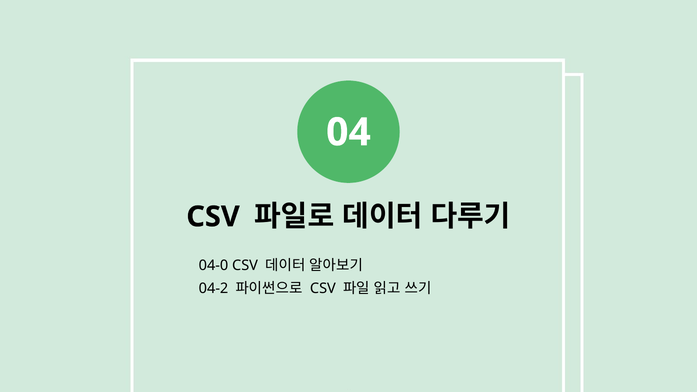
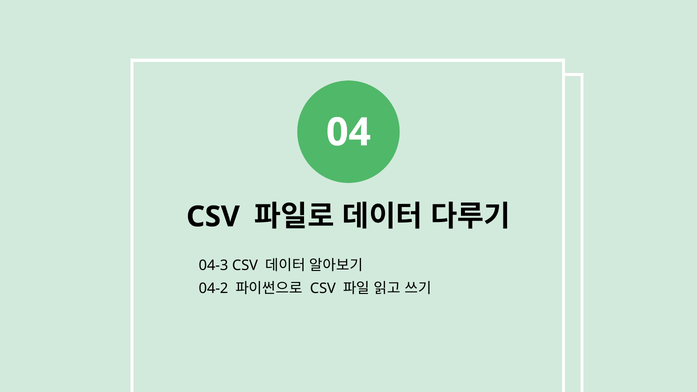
04-0: 04-0 -> 04-3 (214, 265)
